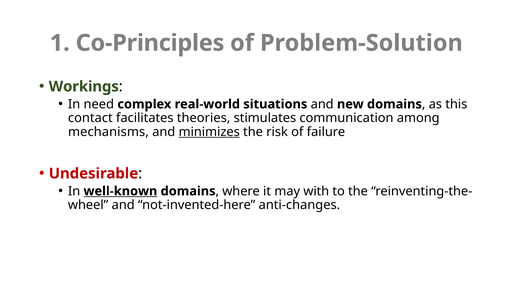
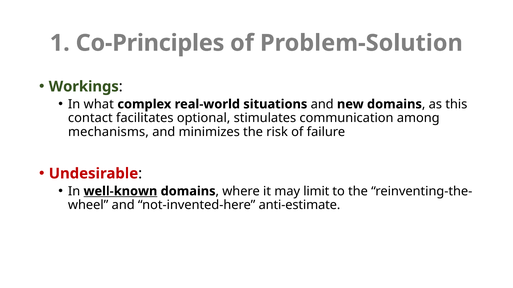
need: need -> what (99, 104)
theories: theories -> optional (204, 118)
minimizes underline: present -> none (209, 132)
with: with -> limit (316, 192)
anti-changes: anti-changes -> anti-estimate (299, 205)
